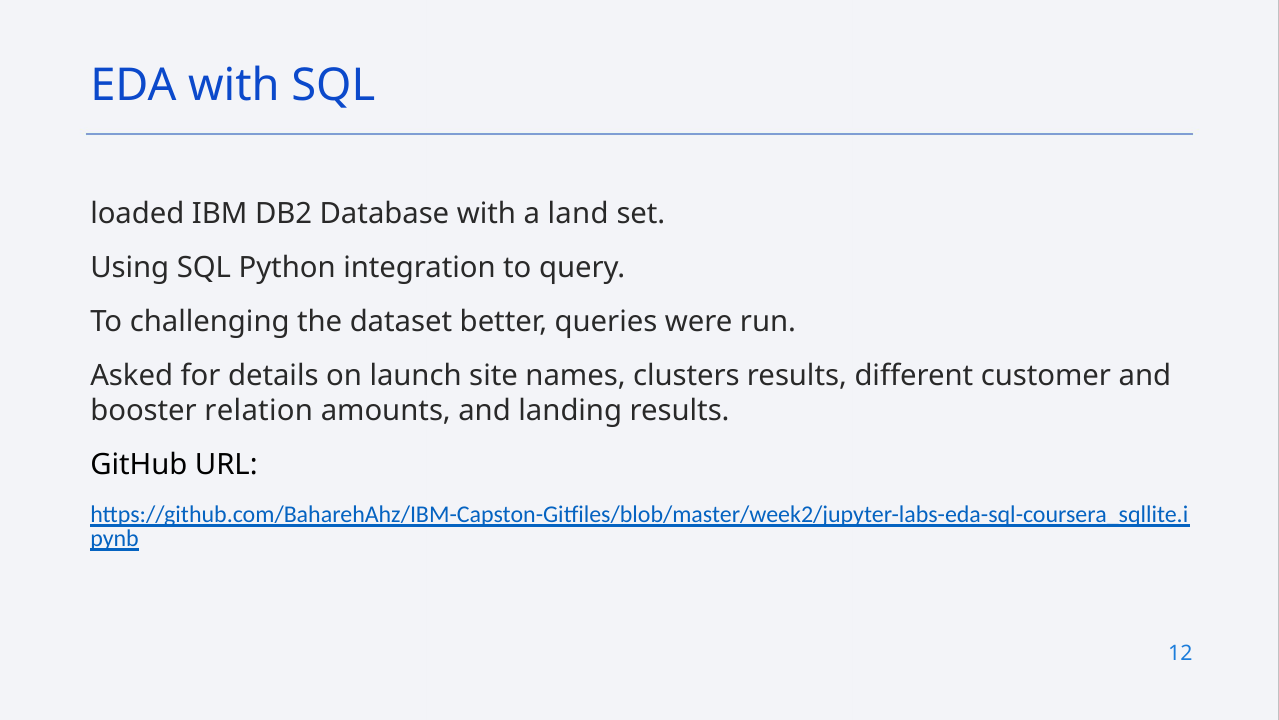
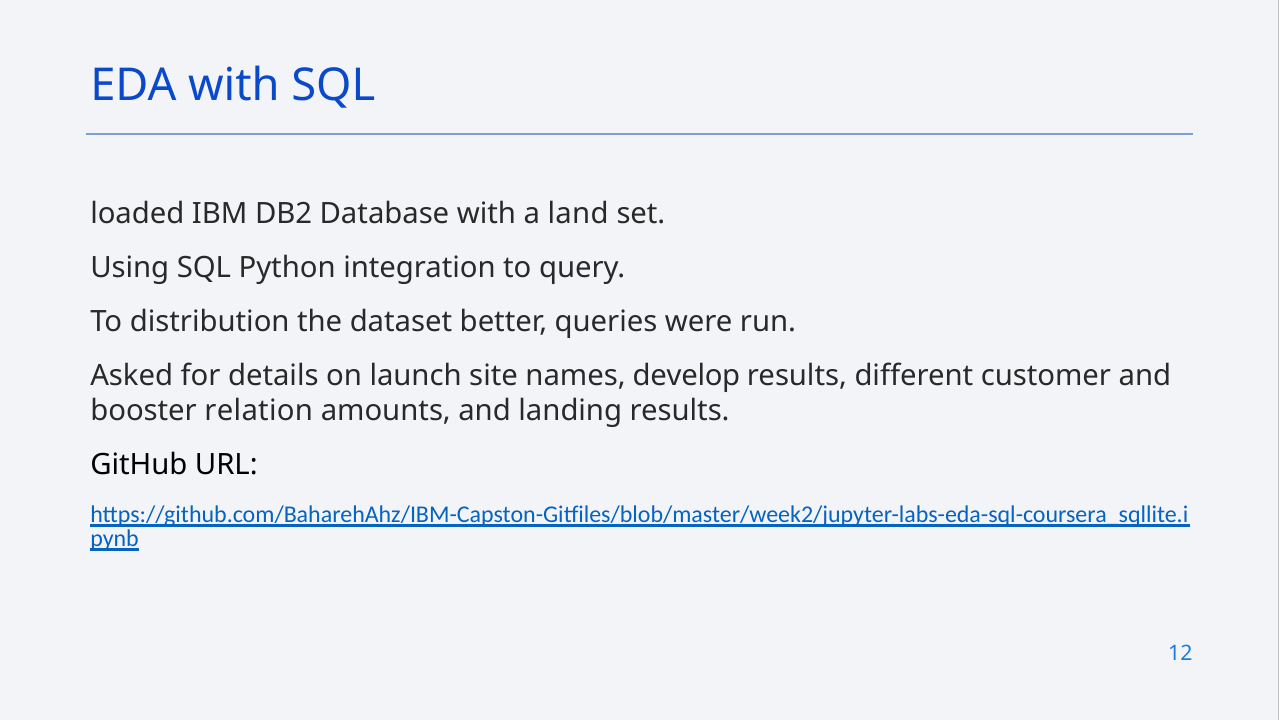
challenging: challenging -> distribution (210, 322)
clusters: clusters -> develop (686, 375)
